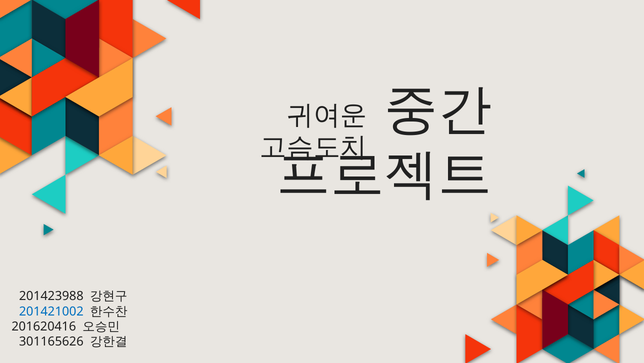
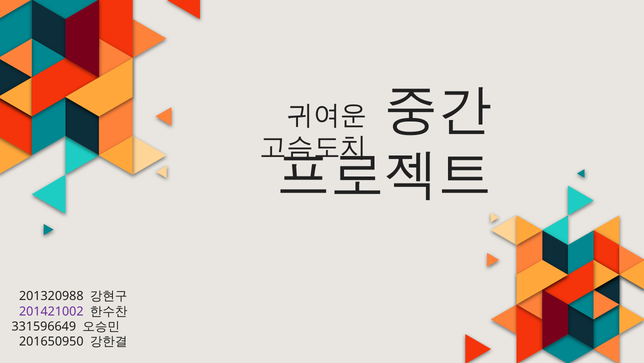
201423988: 201423988 -> 201320988 (51, 296)
201421002 colour: blue -> purple (51, 311)
201620416: 201620416 -> 331596649 (44, 326)
301165626: 301165626 -> 201650950 (51, 341)
